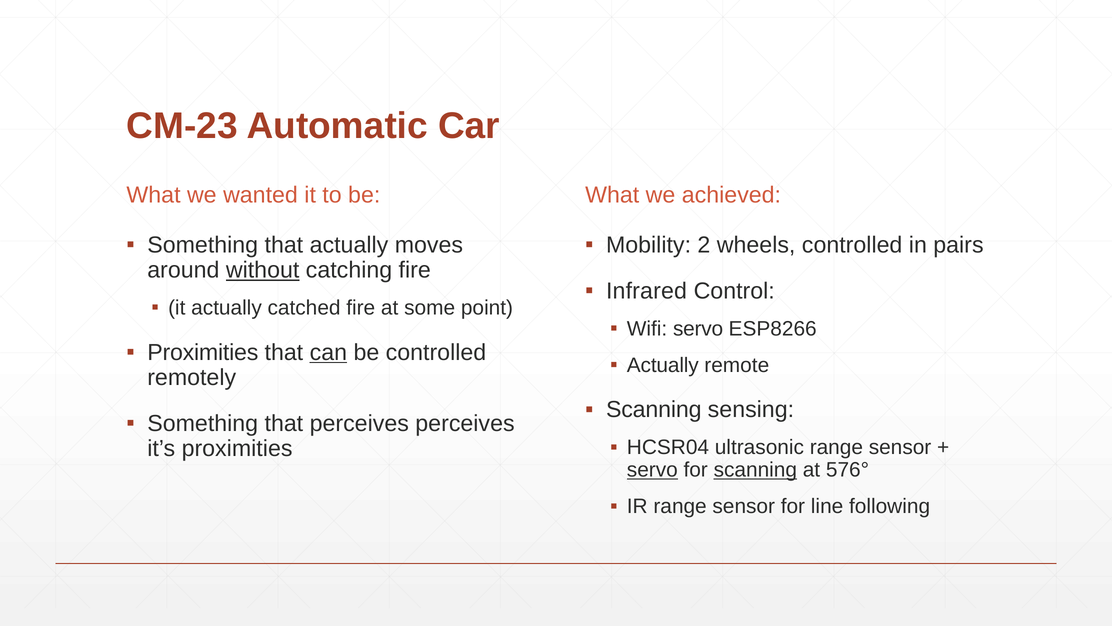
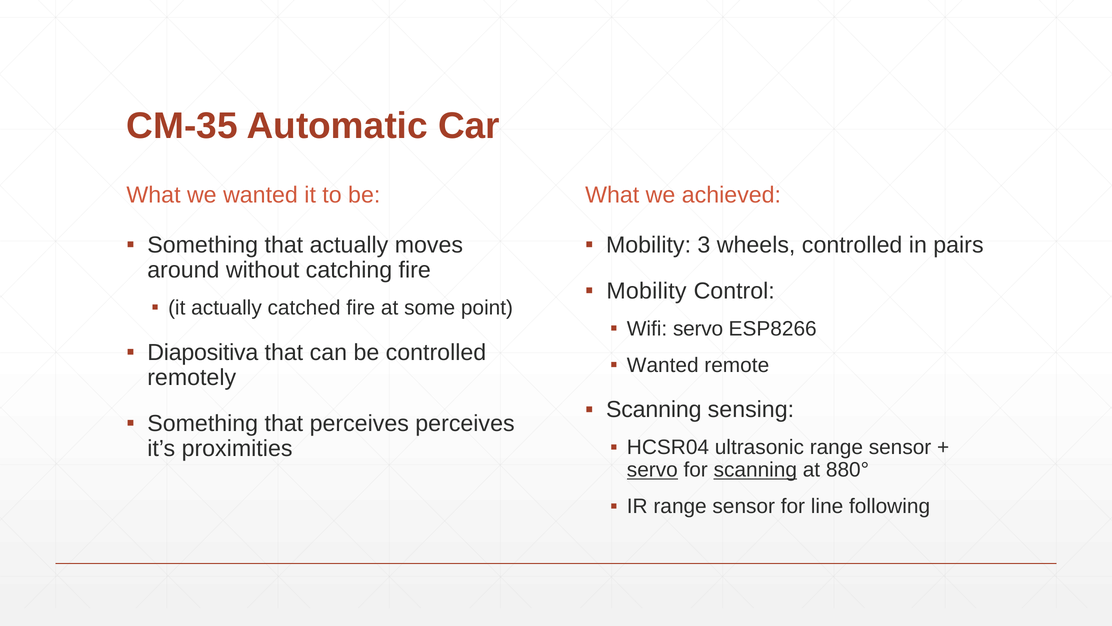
CM-23: CM-23 -> CM-35 (182, 126)
2: 2 -> 3 (704, 245)
without underline: present -> none (263, 270)
Infrared: Infrared -> Mobility (646, 291)
Proximities: Proximities -> Diapositiva (203, 352)
can underline: present -> none (328, 352)
Actually: Actually -> Wanted (663, 365)
576°: 576° -> 880° (847, 470)
